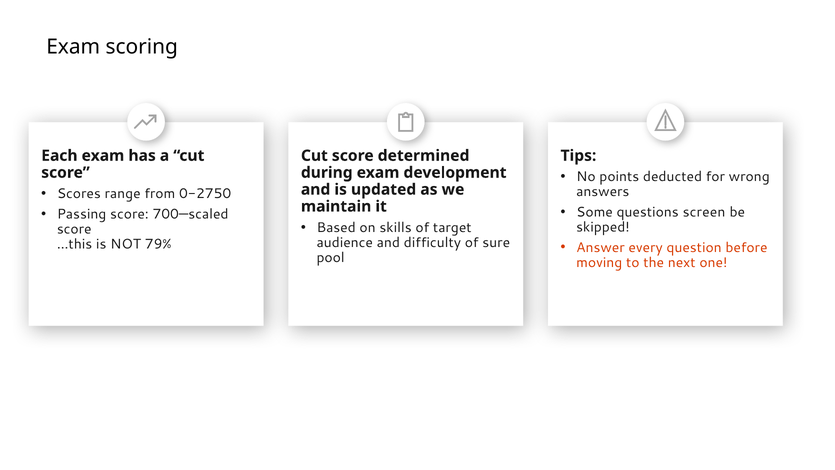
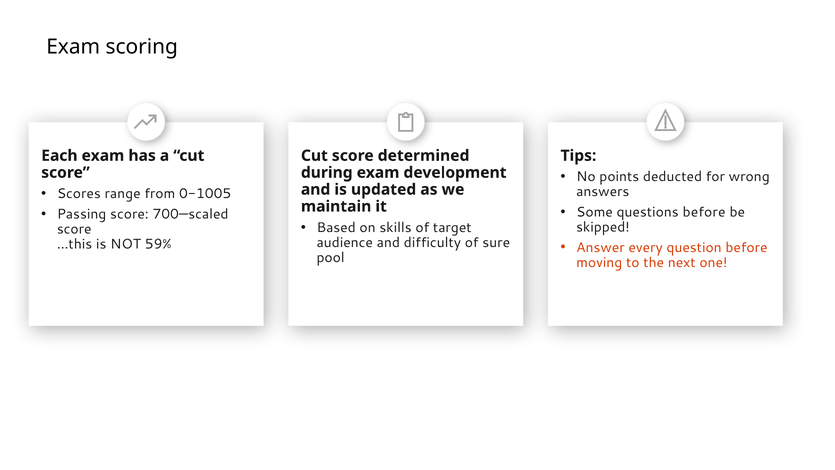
0-2750: 0-2750 -> 0-1005 (205, 194)
questions screen: screen -> before (704, 212)
79%: 79% -> 59% (158, 244)
